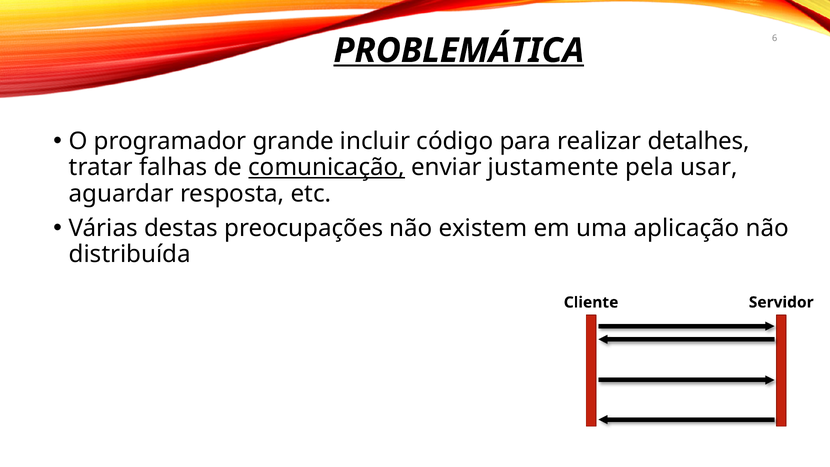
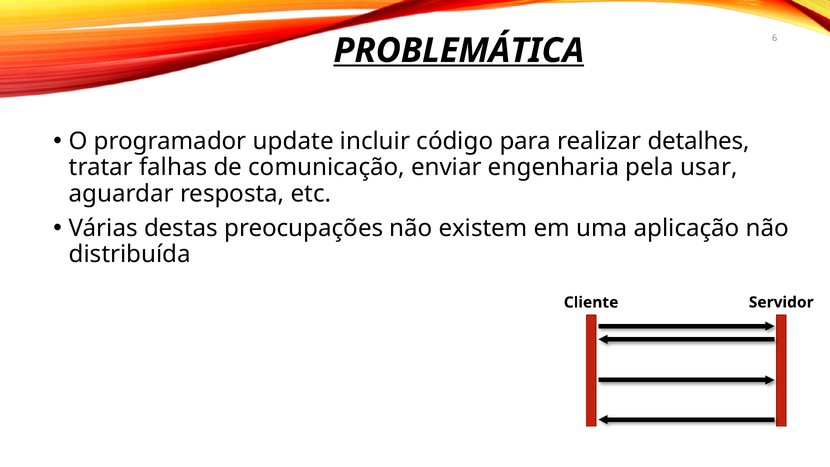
grande: grande -> update (293, 141)
comunicação underline: present -> none (327, 167)
justamente: justamente -> engenharia (554, 167)
